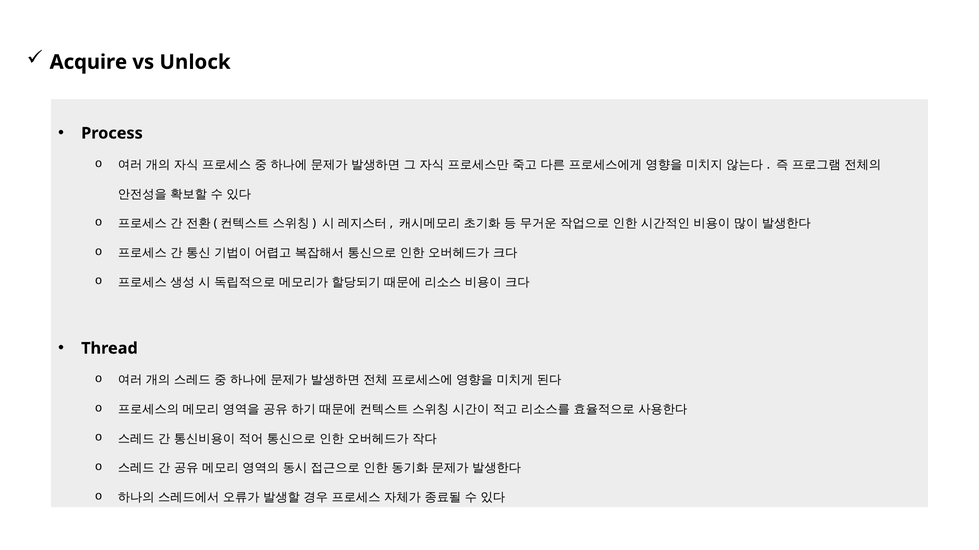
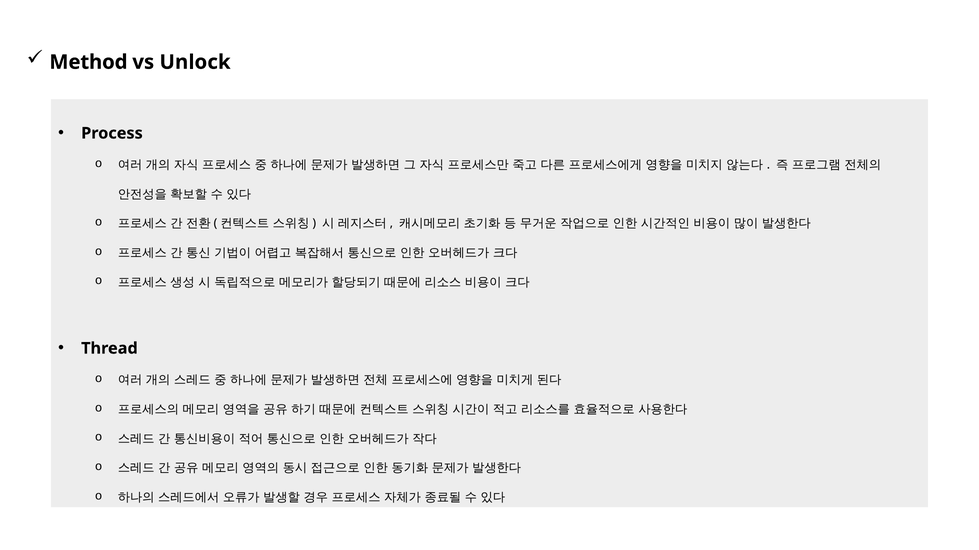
Acquire: Acquire -> Method (88, 62)
